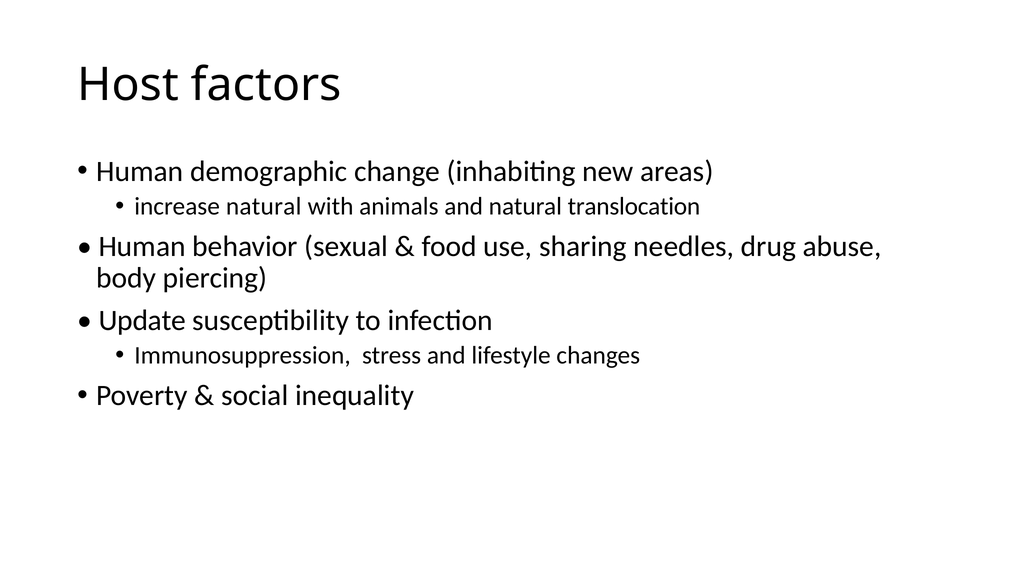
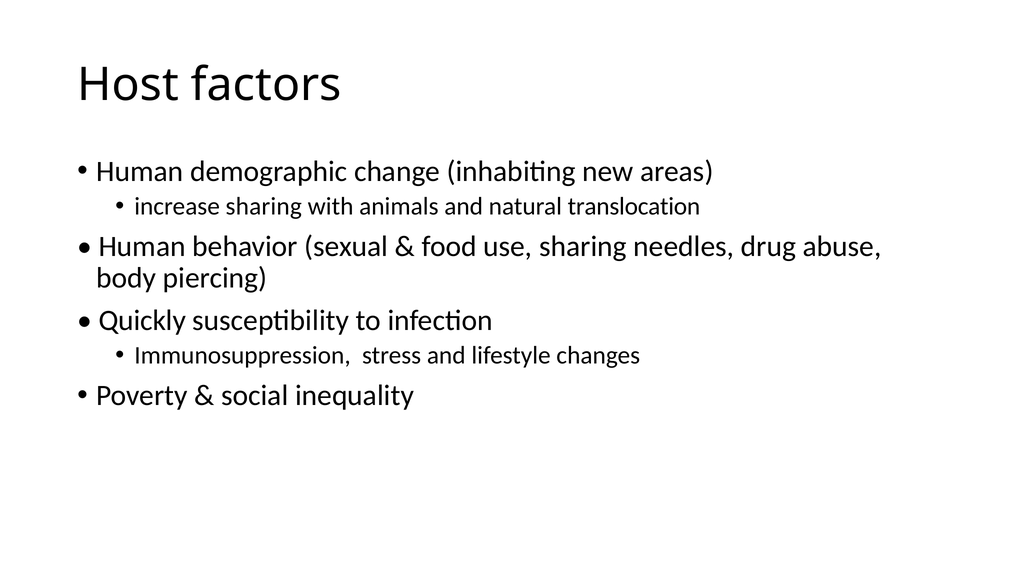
increase natural: natural -> sharing (264, 206)
Update: Update -> Quickly (142, 321)
